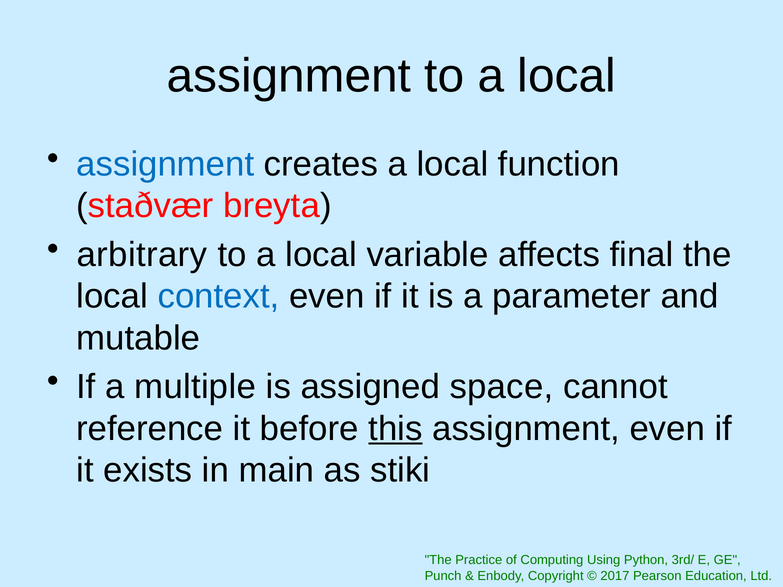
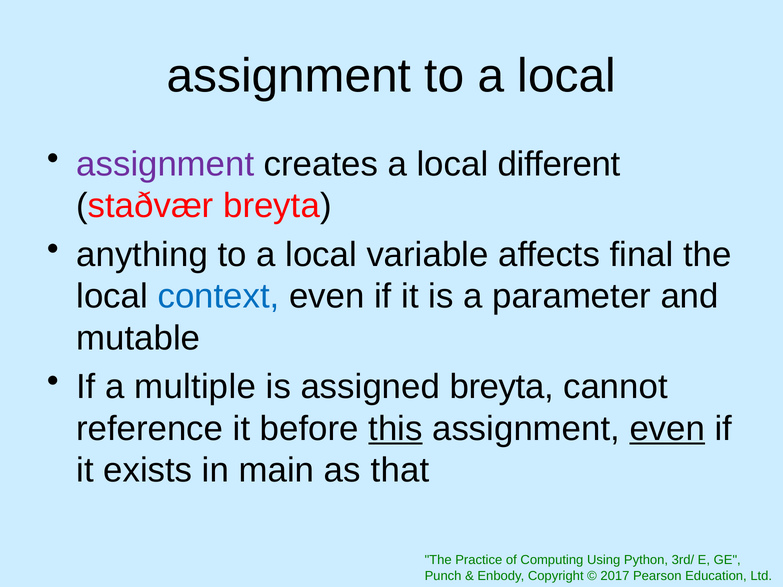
assignment colour: blue -> purple (165, 164)
function: function -> different (559, 164)
arbitrary: arbitrary -> anything (142, 255)
assigned space: space -> breyta (502, 387)
even underline: none -> present (667, 429)
stiki: stiki -> that (400, 471)
